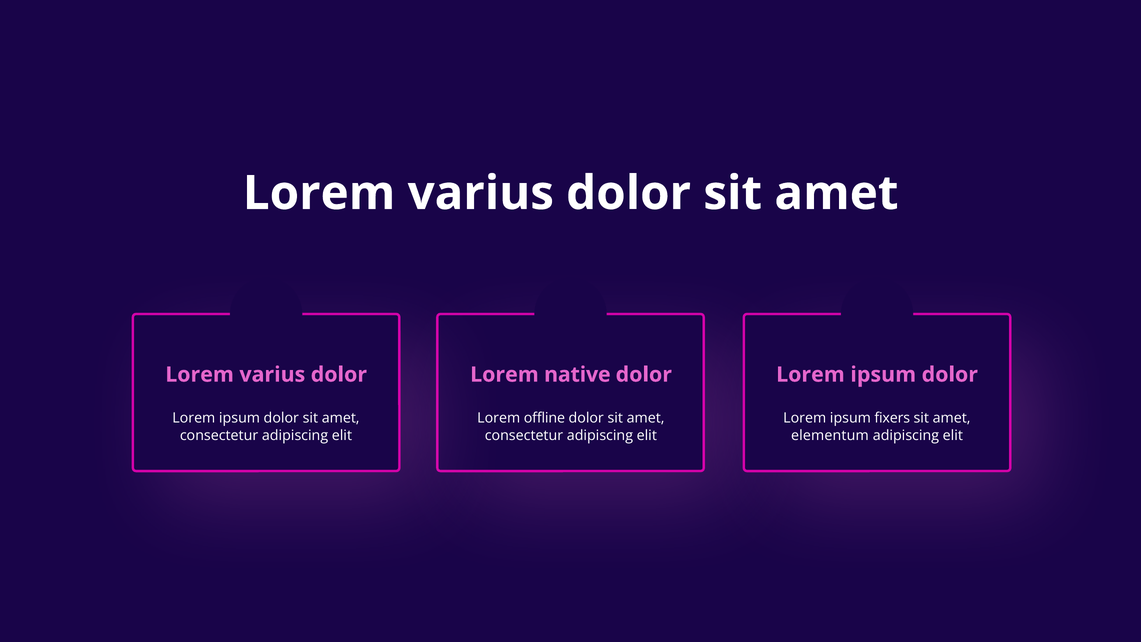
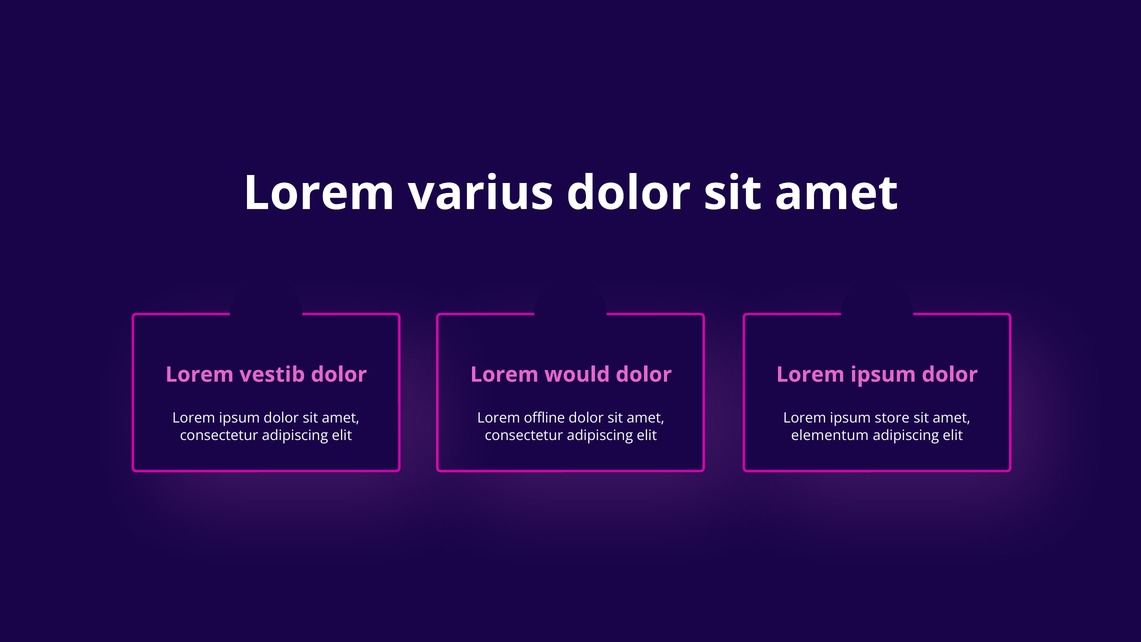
varius: varius -> vestib (272, 375)
native: native -> would (577, 375)
fixers: fixers -> store (892, 418)
